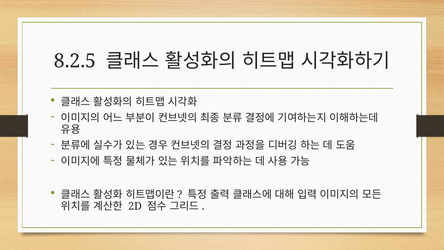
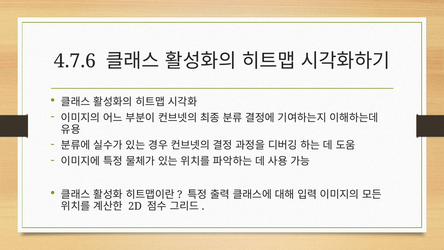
8.2.5: 8.2.5 -> 4.7.6 (75, 61)
